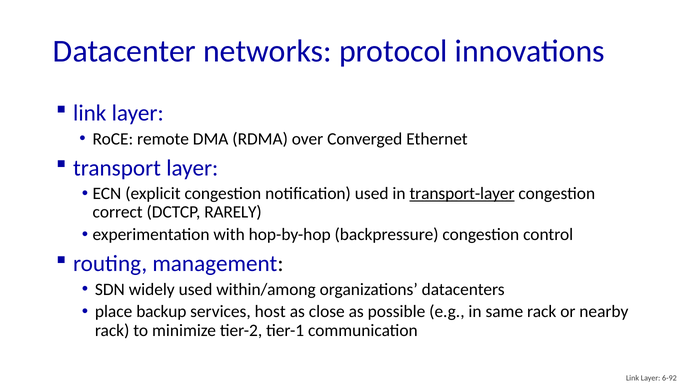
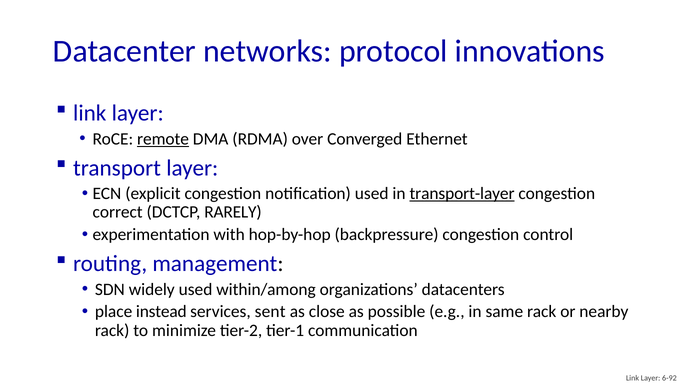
remote underline: none -> present (163, 139)
backup: backup -> instead (161, 312)
host: host -> sent (270, 312)
